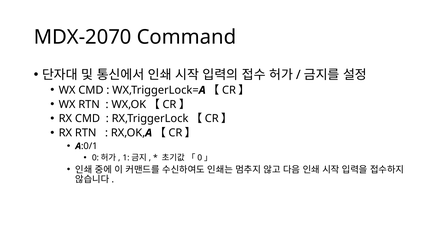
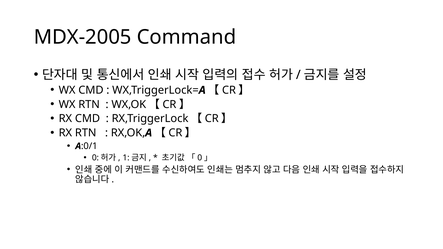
MDX-2070: MDX-2070 -> MDX-2005 (83, 37)
